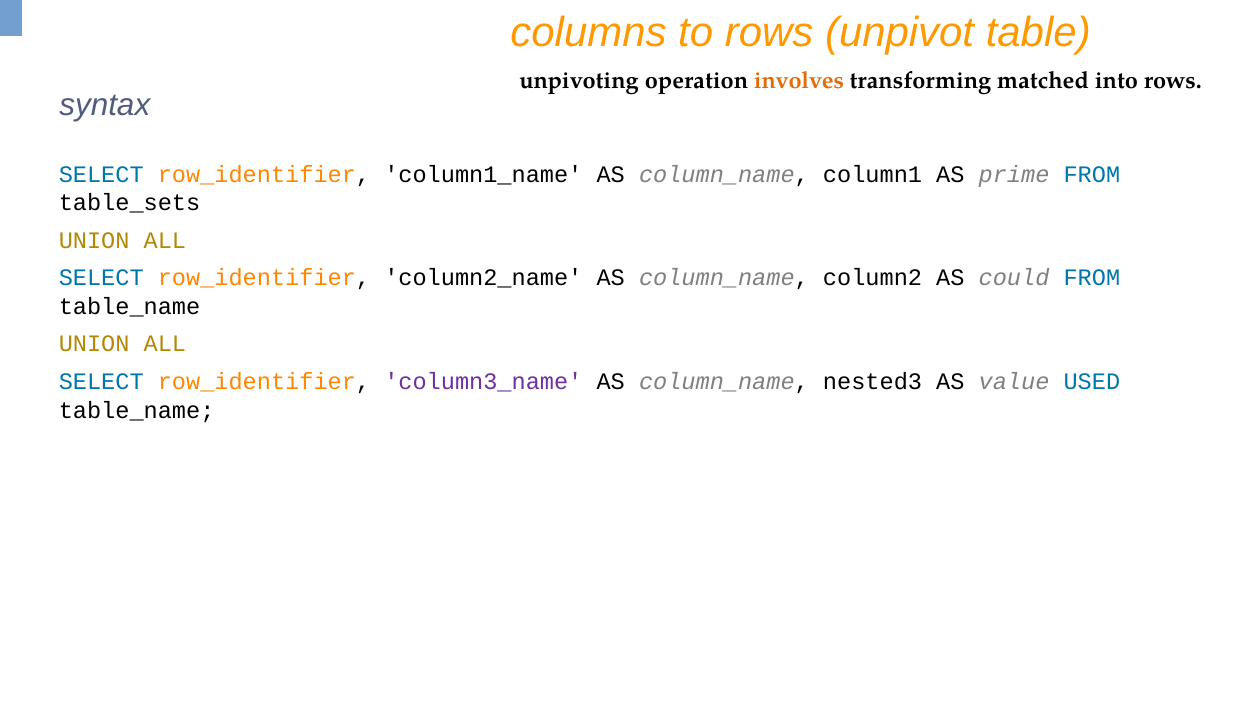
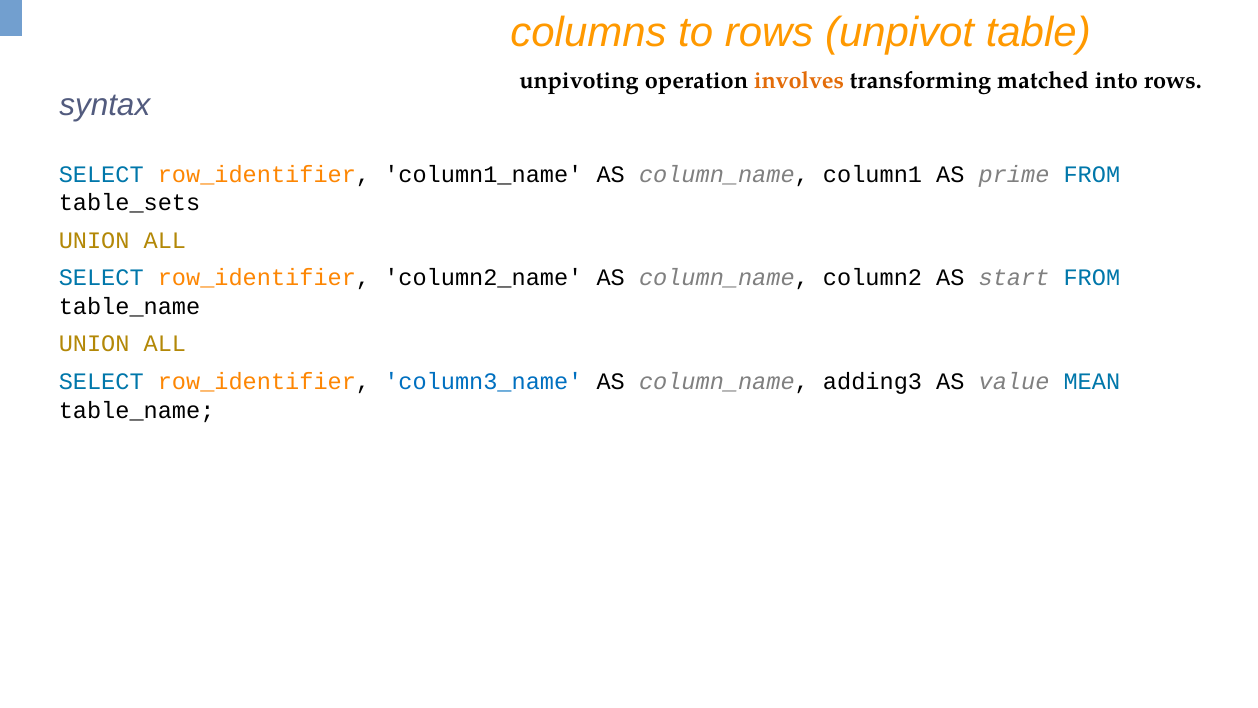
could: could -> start (1014, 278)
column3_name colour: purple -> blue (483, 382)
nested3: nested3 -> adding3 (873, 382)
USED: USED -> MEAN (1092, 382)
